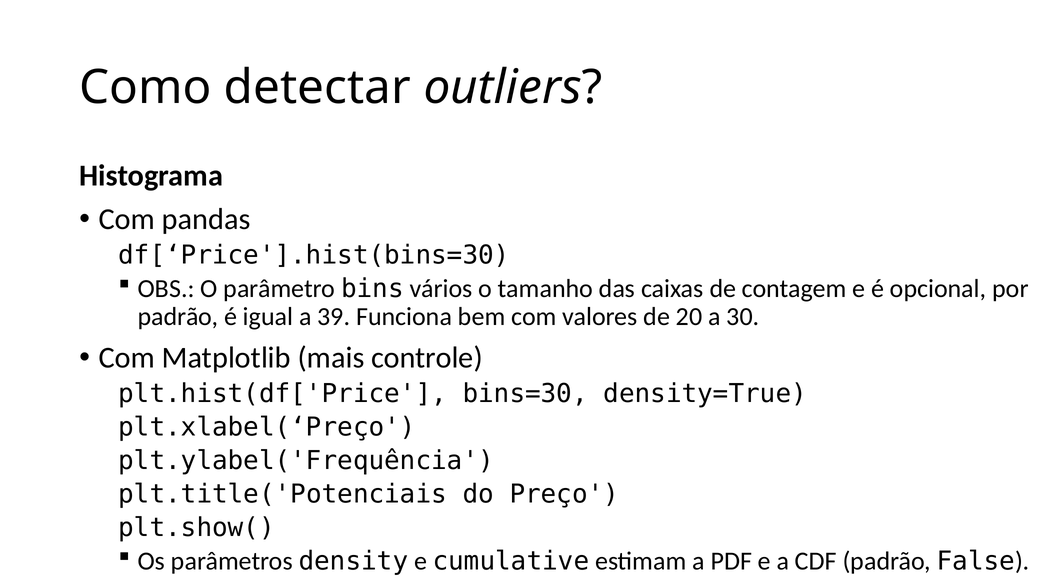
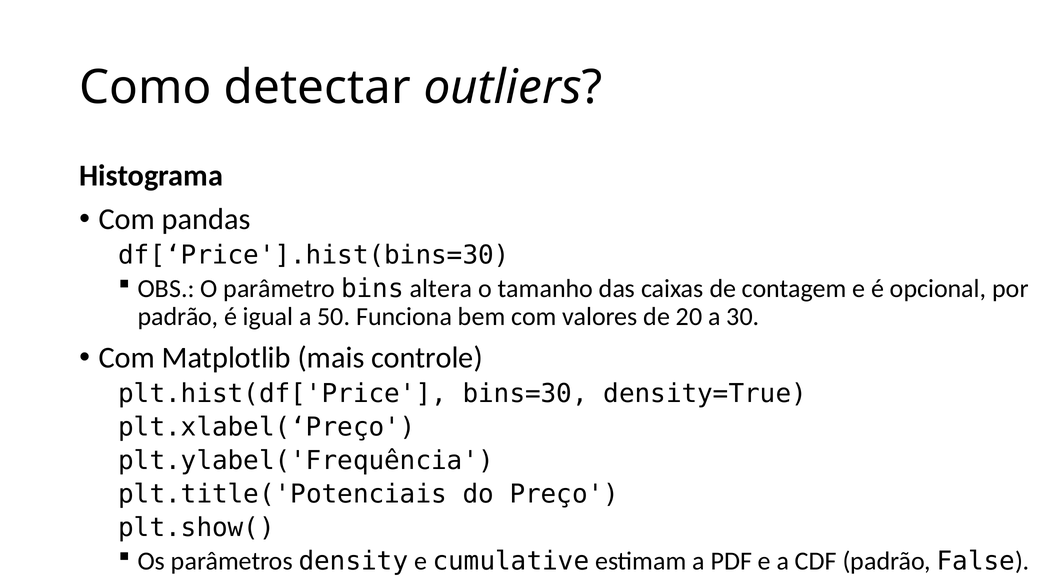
vários: vários -> altera (441, 289)
39: 39 -> 50 (334, 317)
